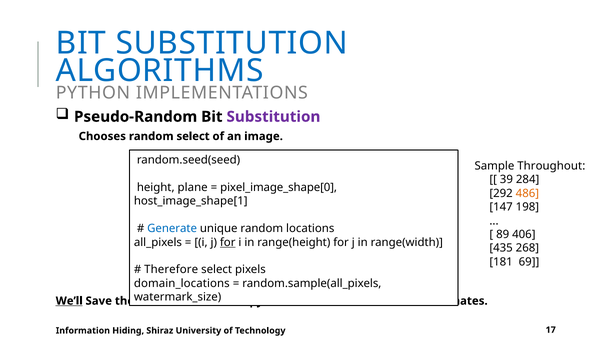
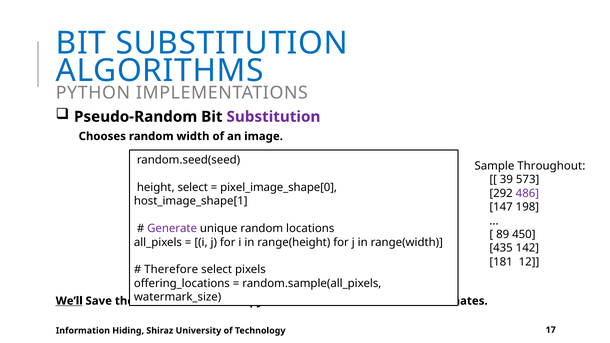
random select: select -> width (193, 136)
284: 284 -> 573 (528, 180)
height plane: plane -> select (193, 187)
486 colour: orange -> purple (527, 193)
Generate colour: blue -> purple (172, 229)
406: 406 -> 450 (524, 235)
for underline: present -> none (228, 242)
268: 268 -> 142 (527, 248)
69: 69 -> 12 (529, 262)
domain_locations: domain_locations -> offering_locations (182, 284)
